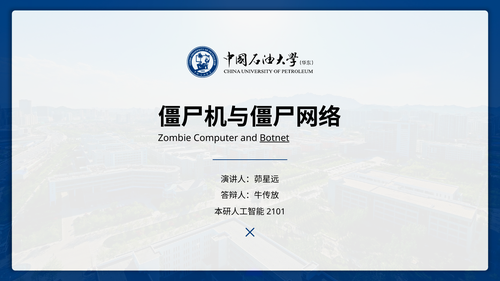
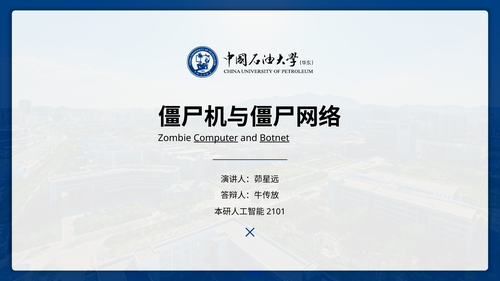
Computer underline: none -> present (216, 138)
